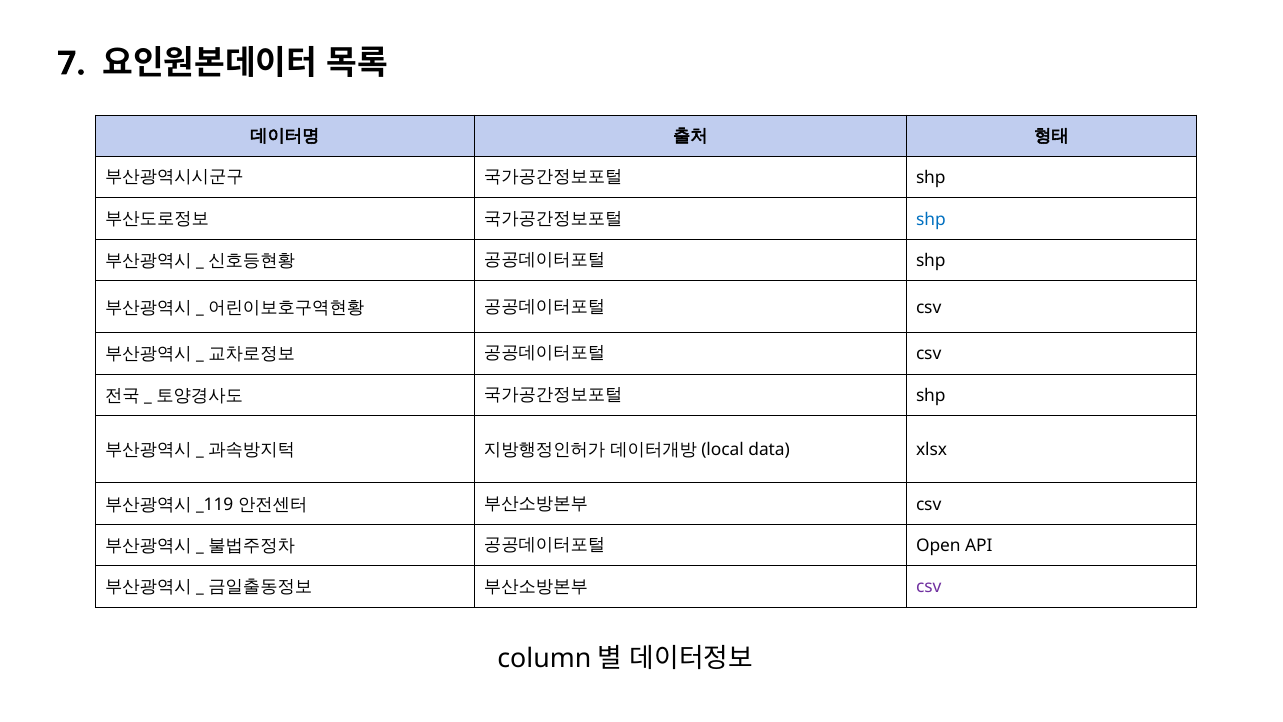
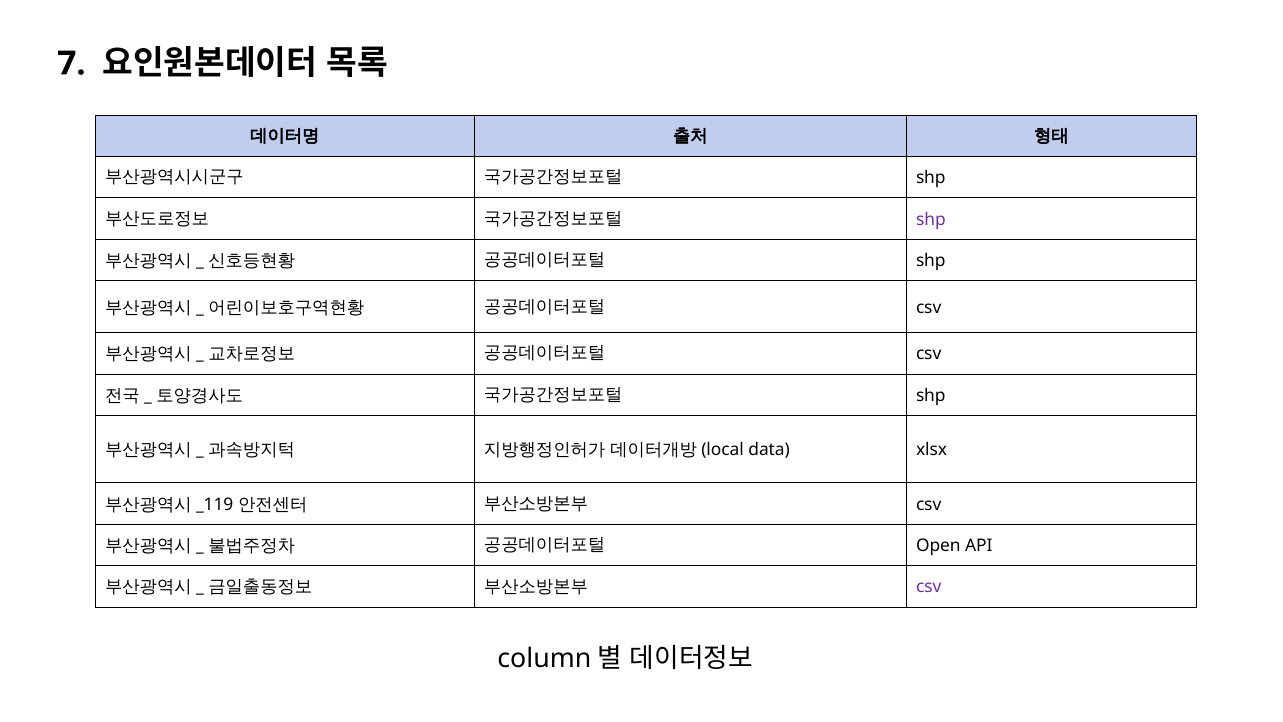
shp colour: blue -> purple (931, 219)
